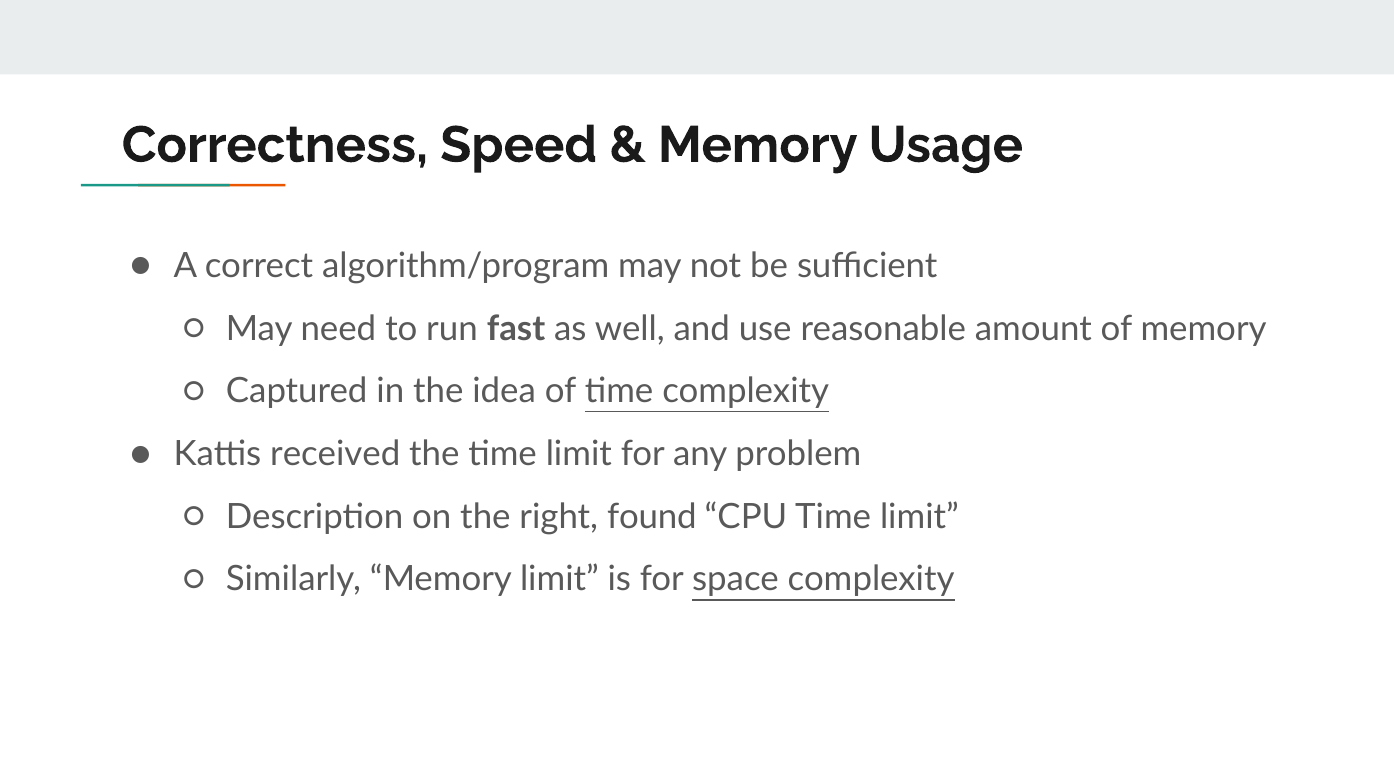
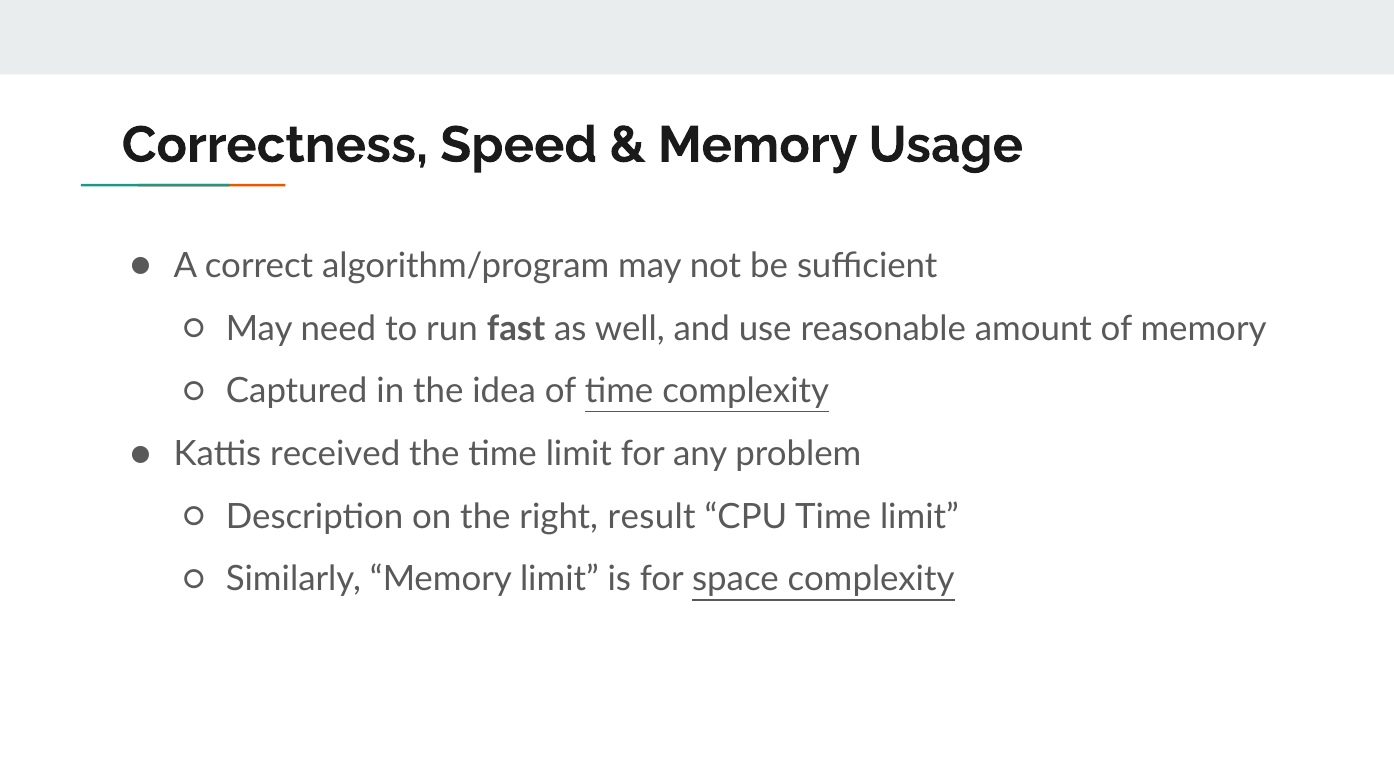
found: found -> result (652, 517)
